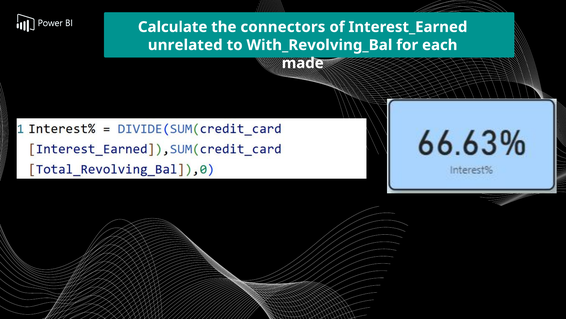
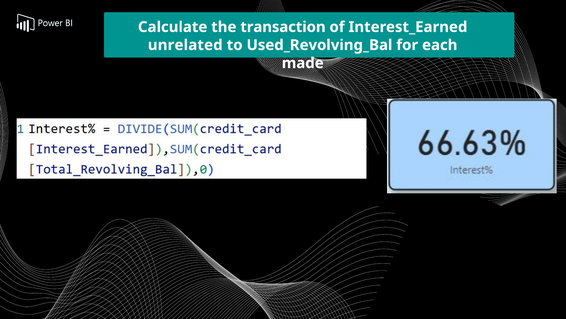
connectors: connectors -> transaction (283, 27)
With_Revolving_Bal: With_Revolving_Bal -> Used_Revolving_Bal (319, 45)
